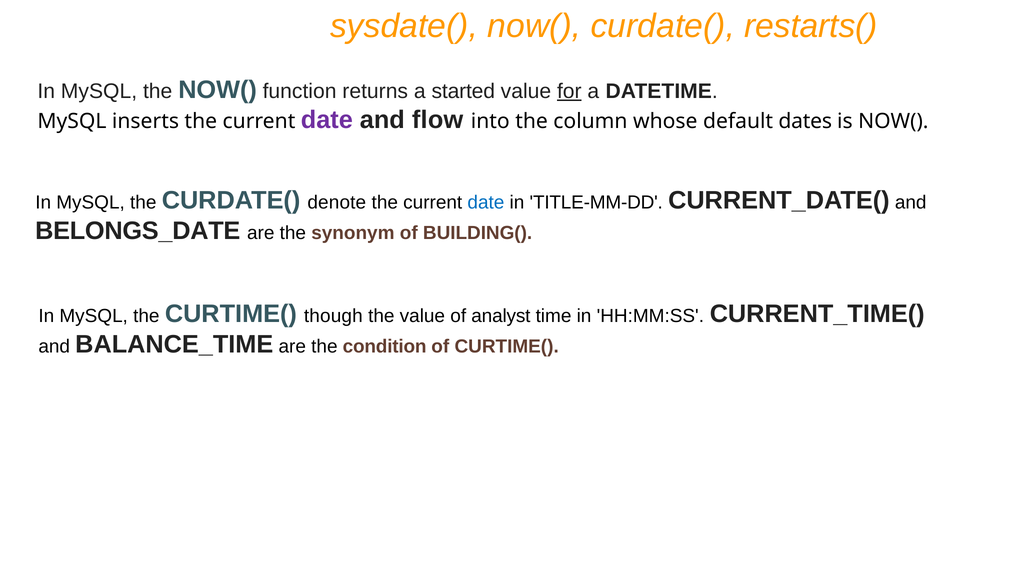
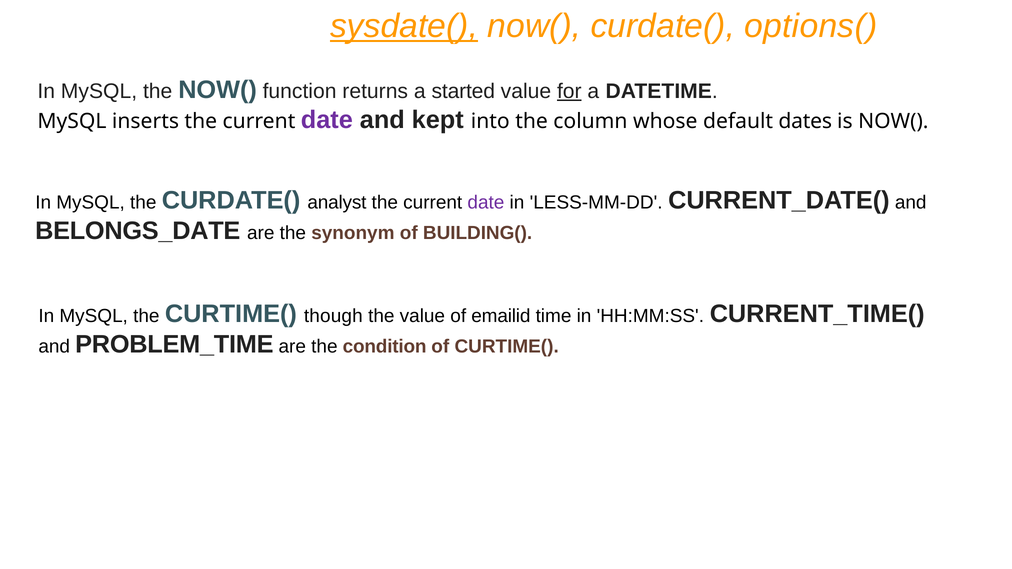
sysdate( underline: none -> present (404, 26)
restarts(: restarts( -> options( (811, 26)
flow: flow -> kept (438, 120)
denote: denote -> analyst (337, 203)
date colour: blue -> purple (486, 203)
TITLE-MM-DD: TITLE-MM-DD -> LESS-MM-DD (596, 203)
analyst: analyst -> emailid (501, 316)
BALANCE_TIME: BALANCE_TIME -> PROBLEM_TIME (174, 344)
